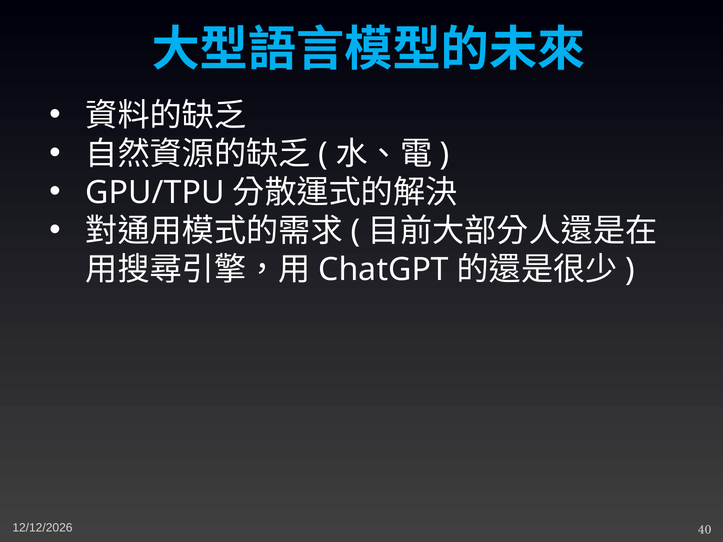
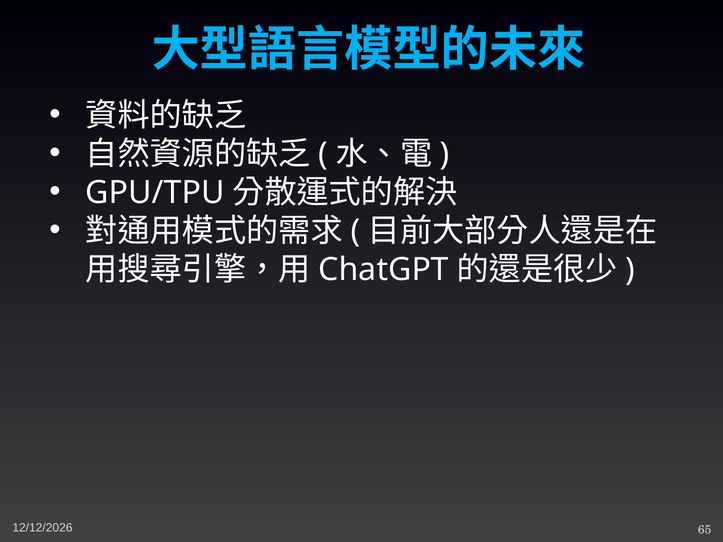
40: 40 -> 65 (705, 530)
